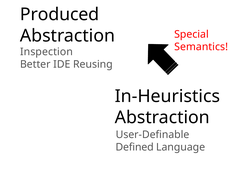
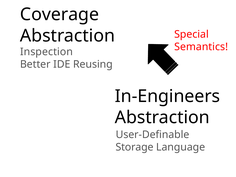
Produced: Produced -> Coverage (60, 14)
In-Heuristics: In-Heuristics -> In-Engineers (167, 96)
Defined: Defined -> Storage (135, 147)
